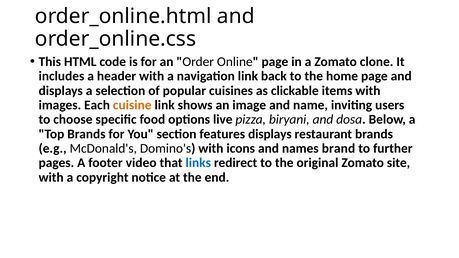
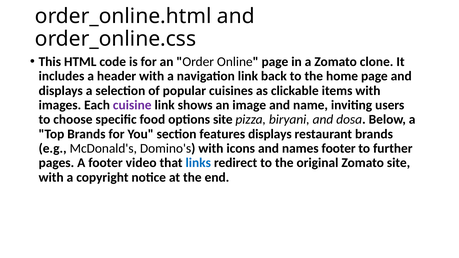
cuisine colour: orange -> purple (132, 105)
options live: live -> site (223, 120)
names brand: brand -> footer (339, 149)
